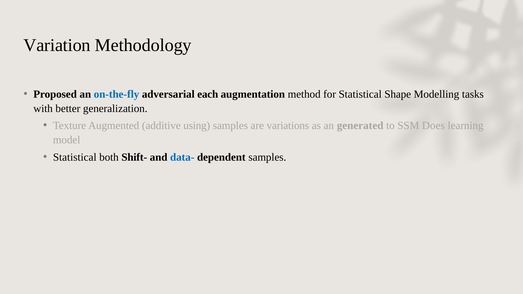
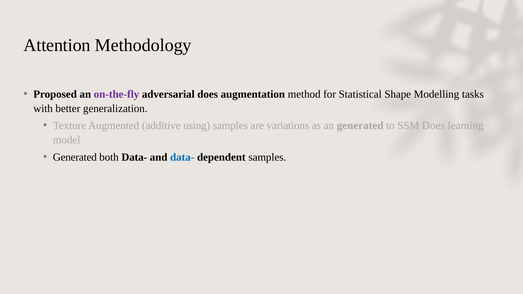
Variation: Variation -> Attention (57, 45)
on-the-fly colour: blue -> purple (117, 94)
adversarial each: each -> does (208, 94)
Statistical: Statistical -> Generated (75, 157)
both Shift-: Shift- -> Data- (134, 157)
